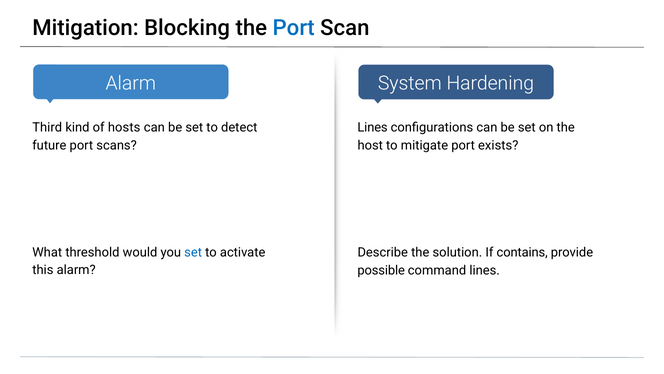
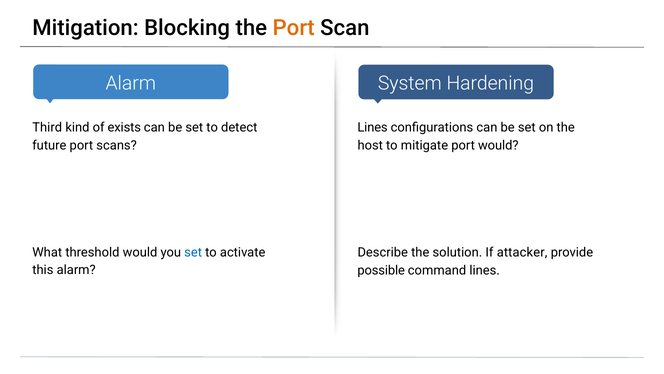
Port colour: blue -> orange (294, 28)
hosts: hosts -> exists (124, 127)
port exists: exists -> would (498, 145)
contains: contains -> attacker (522, 252)
